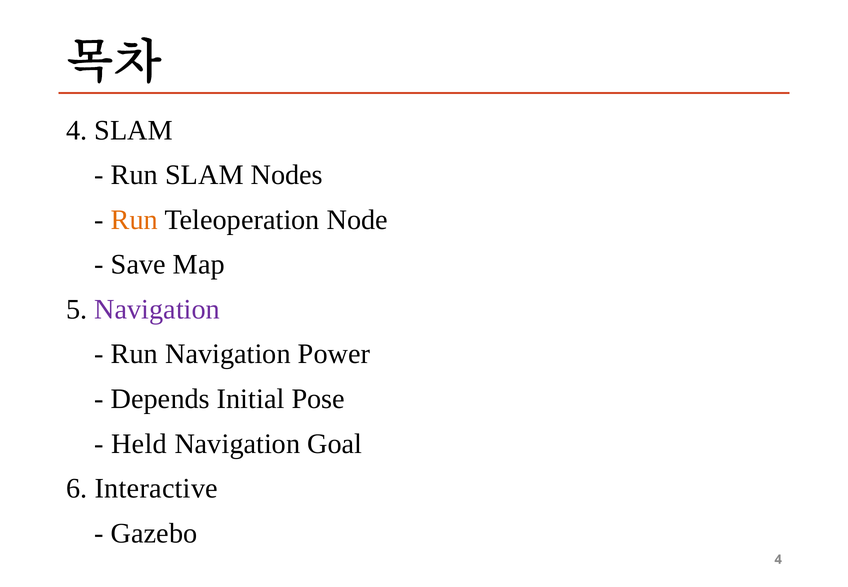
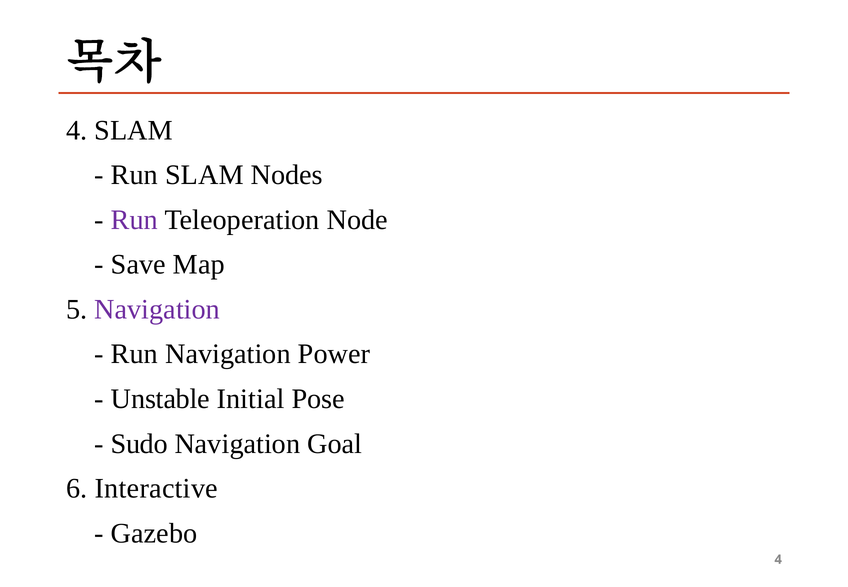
Run colour: orange -> purple (134, 220)
Depends: Depends -> Unstable (160, 399)
Held: Held -> Sudo (139, 444)
